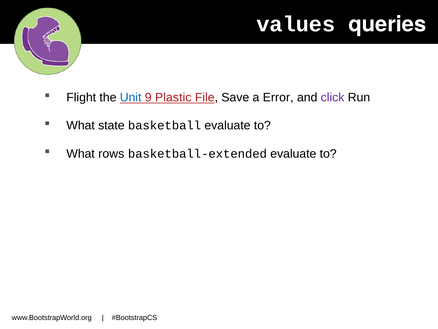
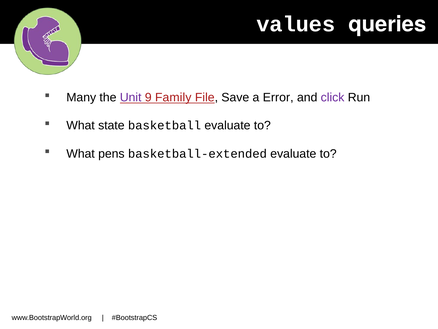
Flight: Flight -> Many (81, 97)
Unit colour: blue -> purple (131, 97)
Plastic: Plastic -> Family (173, 97)
rows: rows -> pens (111, 153)
